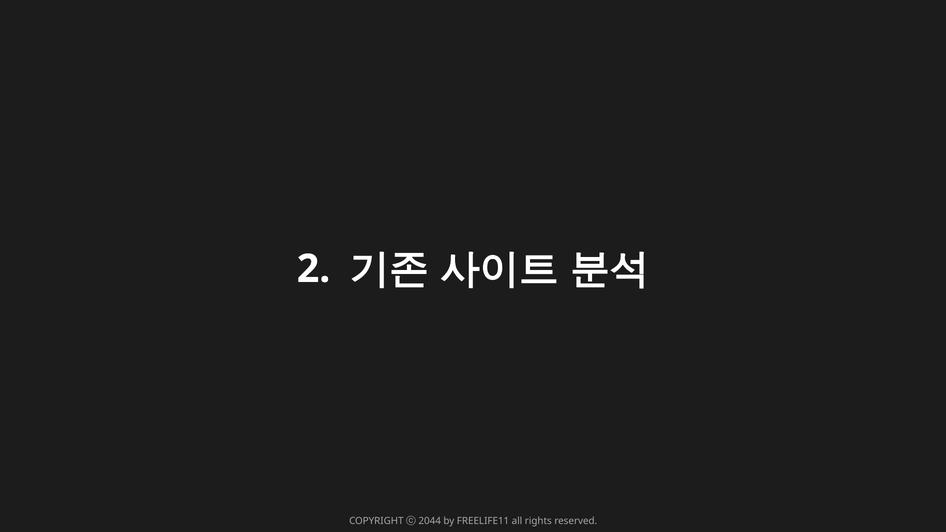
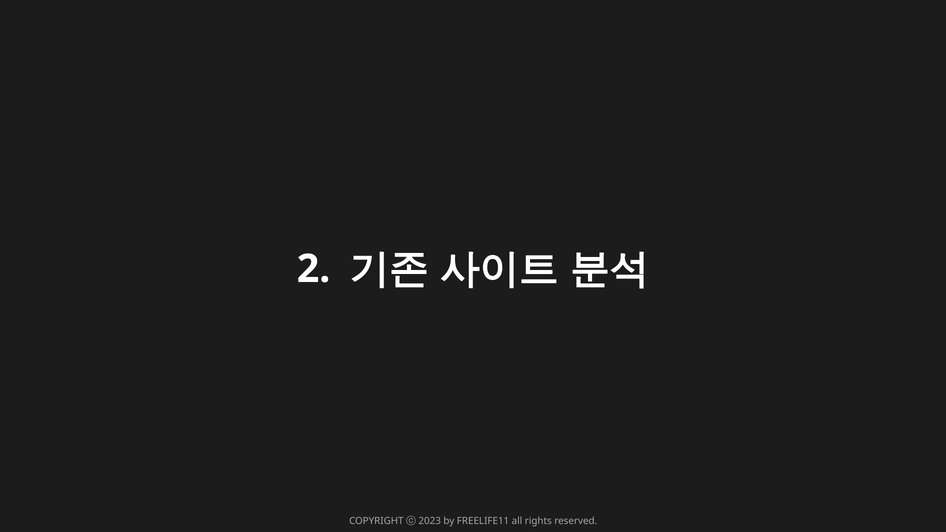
2044: 2044 -> 2023 (430, 521)
